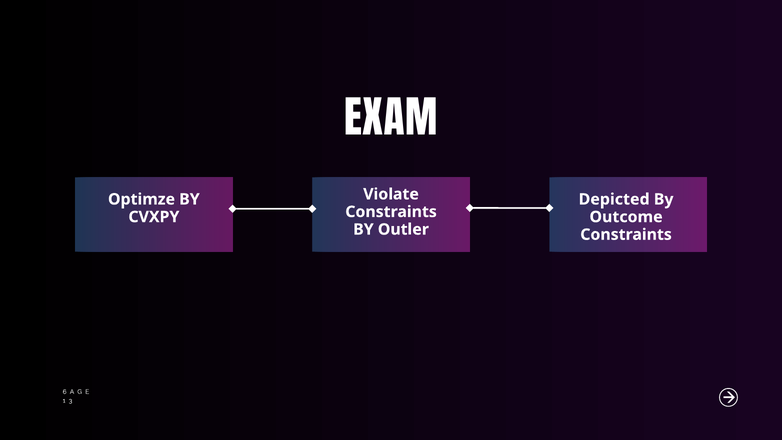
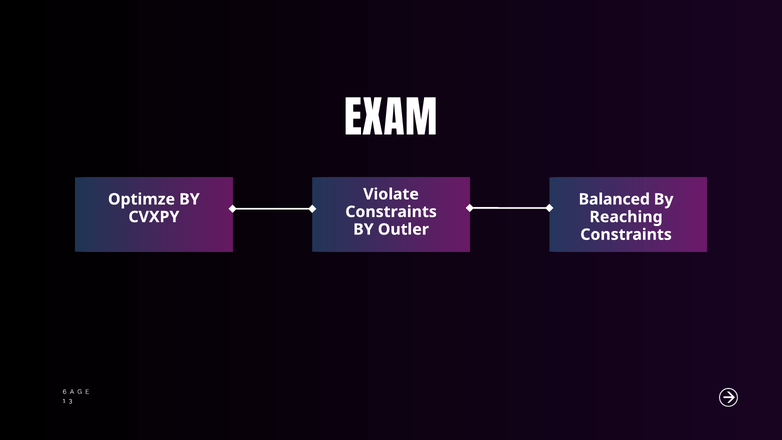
Depicted: Depicted -> Balanced (614, 199)
Outcome: Outcome -> Reaching (626, 217)
